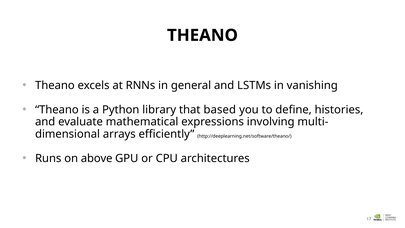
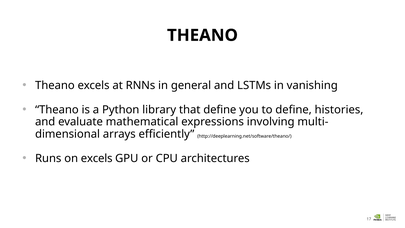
that based: based -> define (220, 110)
on above: above -> excels (97, 158)
